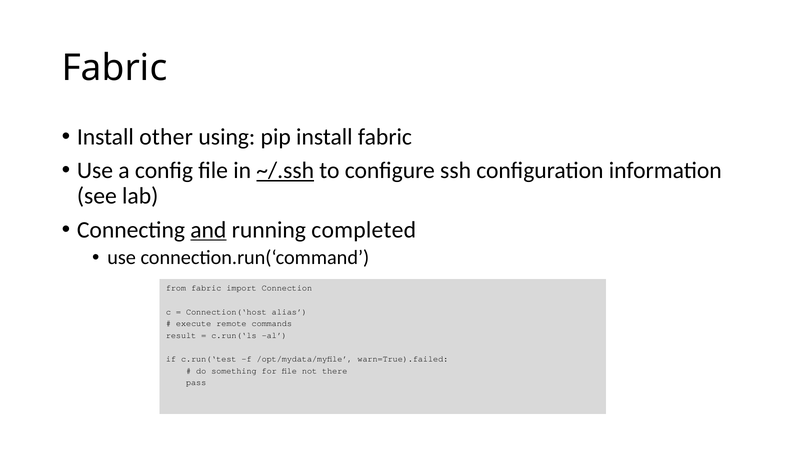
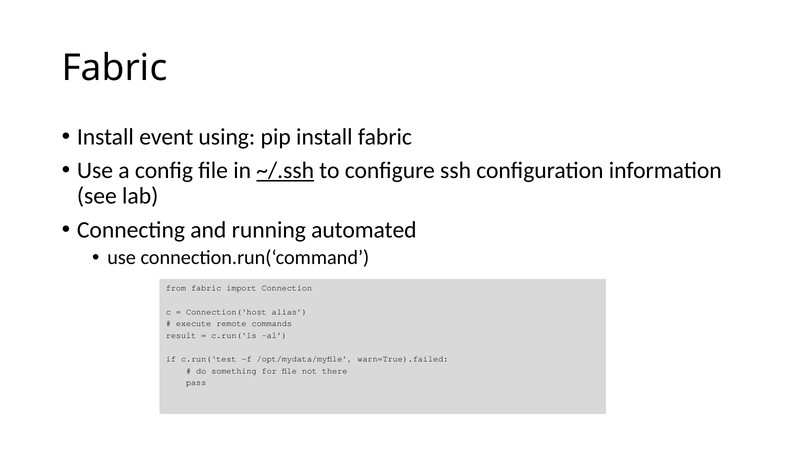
other: other -> event (166, 137)
and underline: present -> none (208, 230)
completed: completed -> automated (364, 230)
